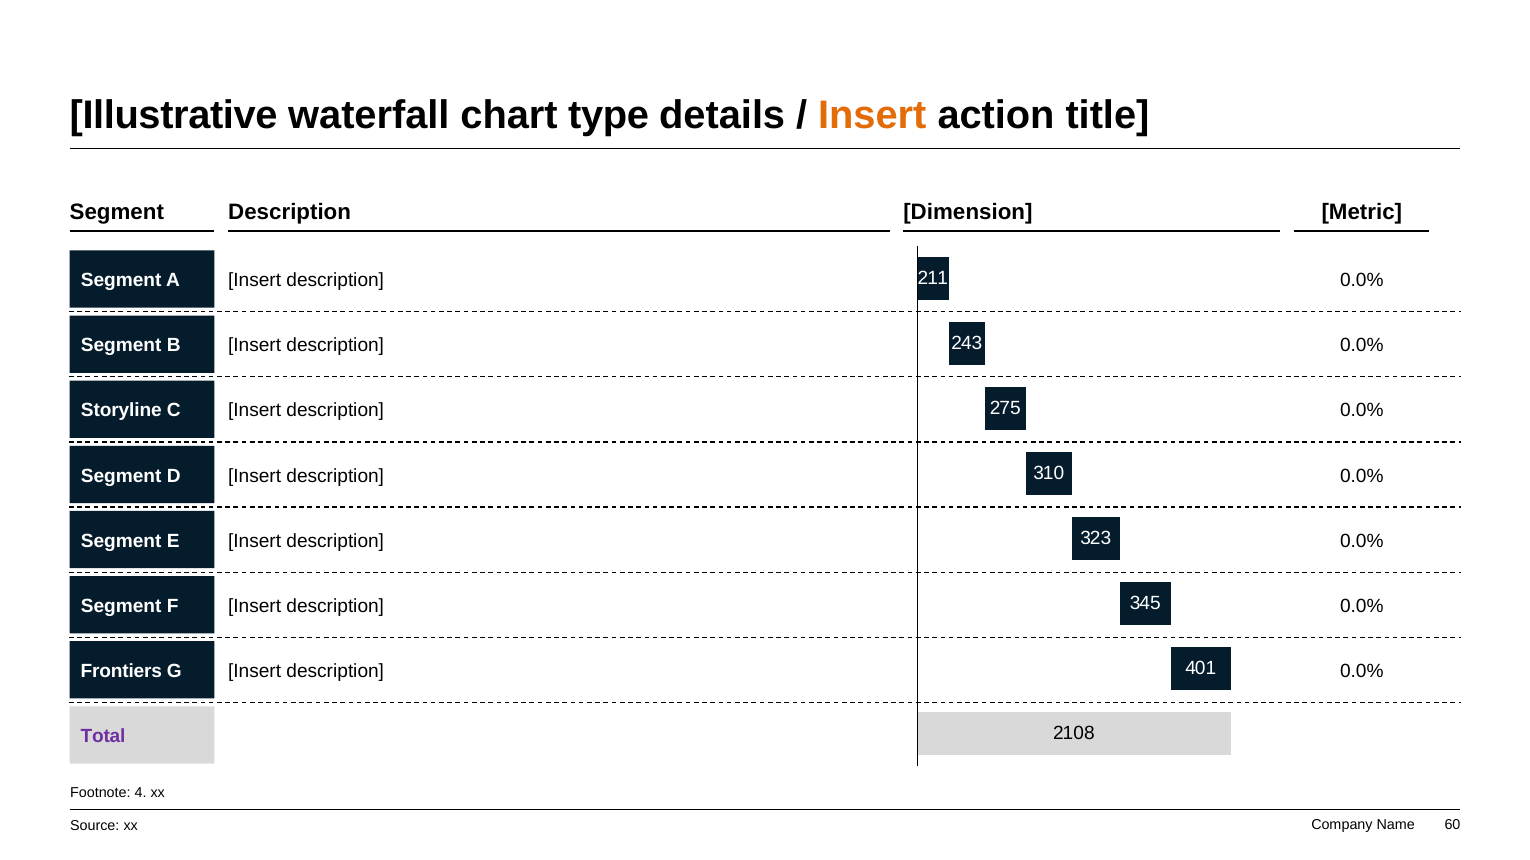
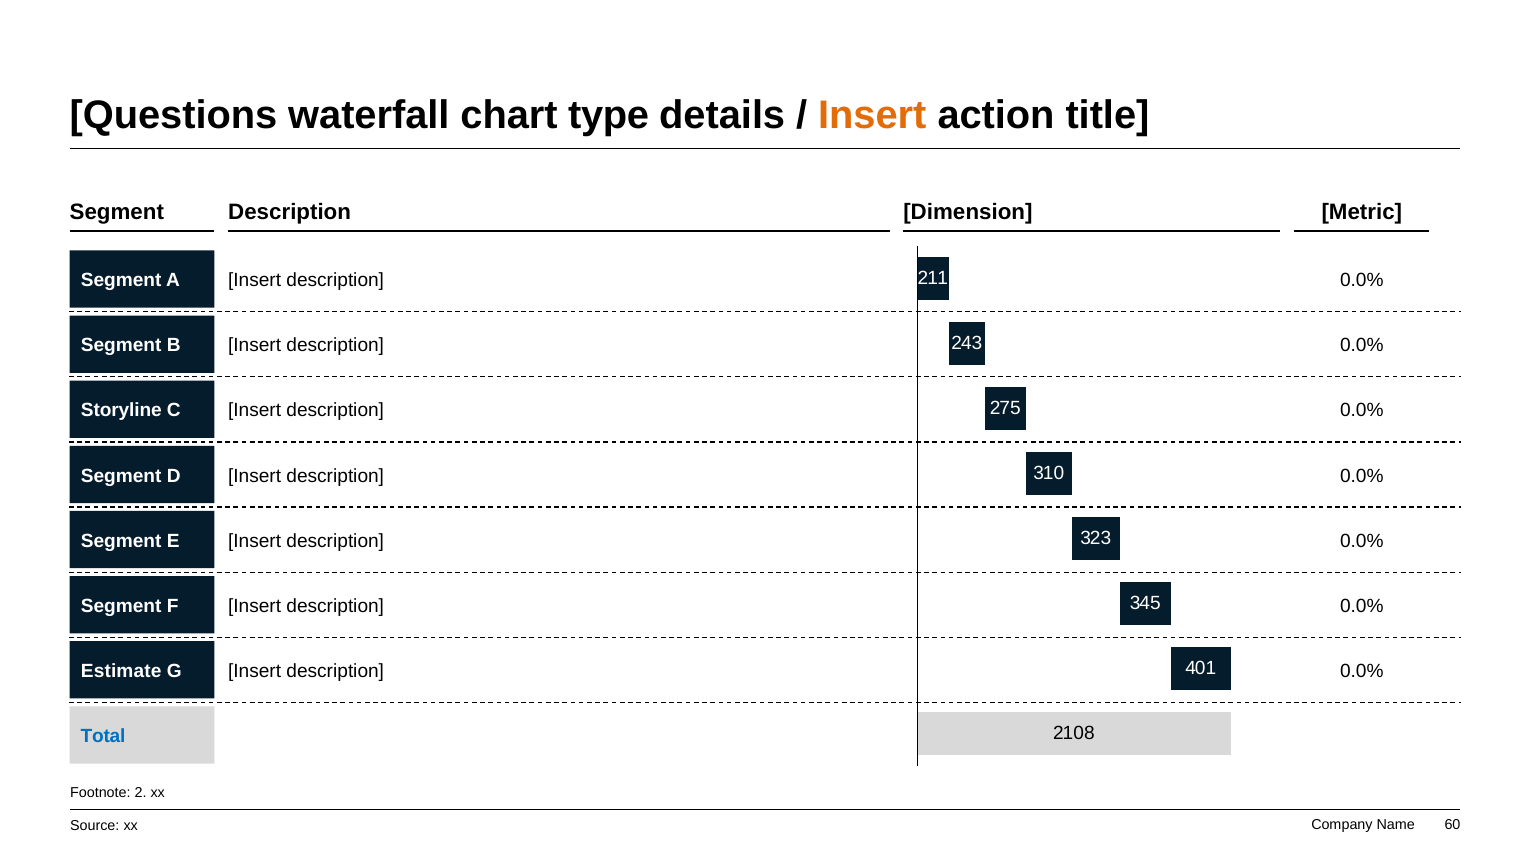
Illustrative: Illustrative -> Questions (173, 115)
Frontiers: Frontiers -> Estimate (121, 672)
Total colour: purple -> blue (103, 737)
4: 4 -> 2 (141, 793)
